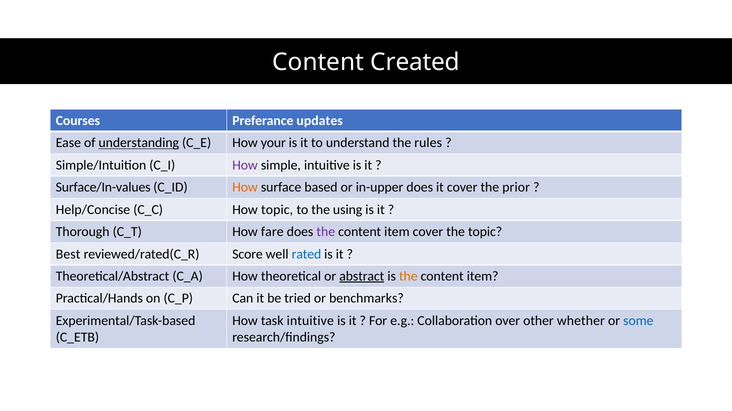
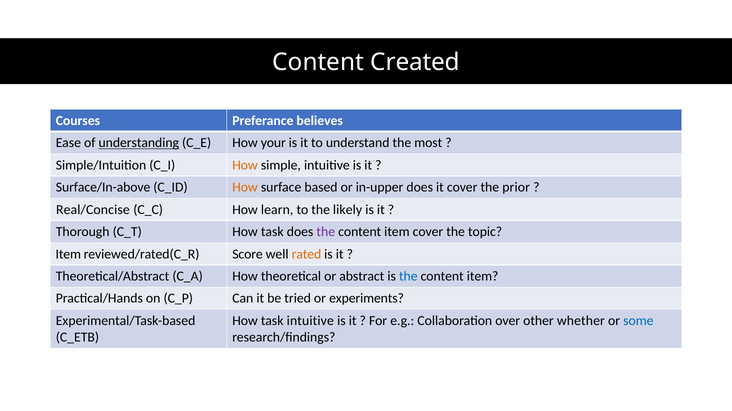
updates: updates -> believes (320, 121)
rules: rules -> most (428, 143)
How colour: purple -> orange (245, 165)
Surface/In-values: Surface/In-values -> Surface/In-above (103, 188)
Help/Concise: Help/Concise -> Real/Concise (93, 210)
How topic: topic -> learn (277, 210)
using: using -> likely (348, 210)
fare: fare -> task (272, 232)
Best: Best -> Item (68, 254)
rated colour: blue -> orange (306, 254)
abstract underline: present -> none (362, 277)
the colour: orange -> blue (408, 277)
benchmarks: benchmarks -> experiments (367, 299)
